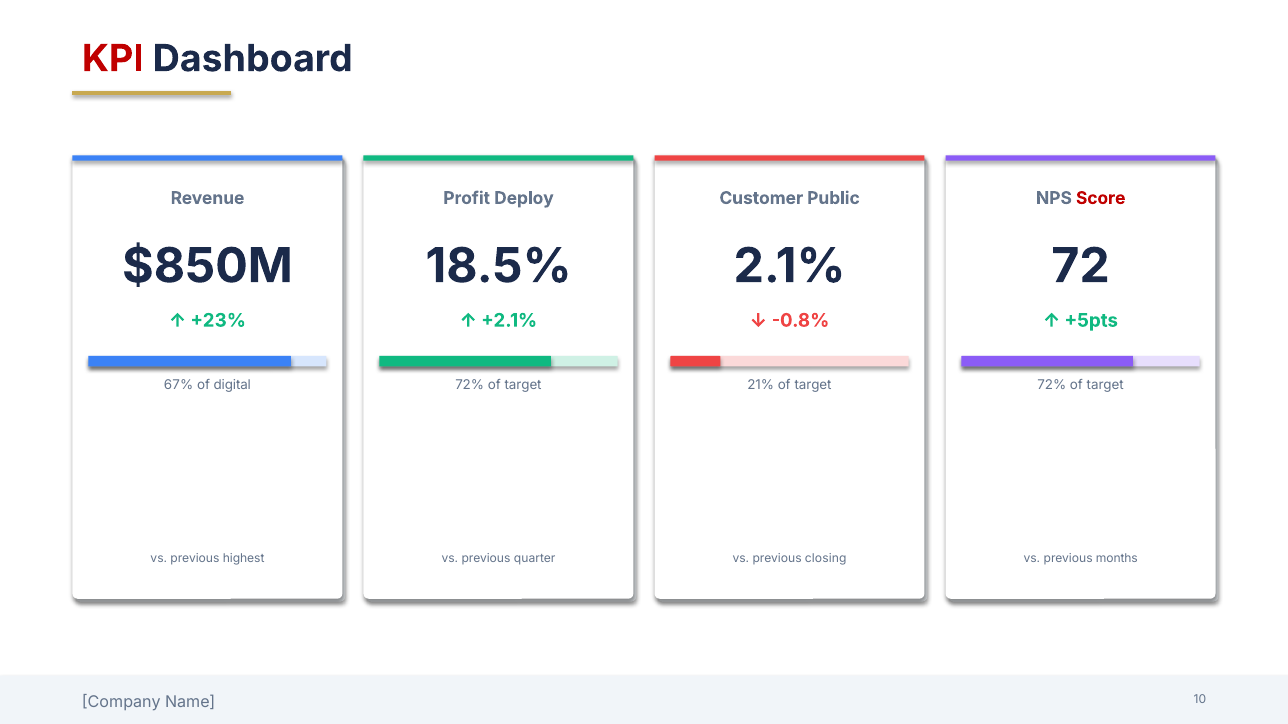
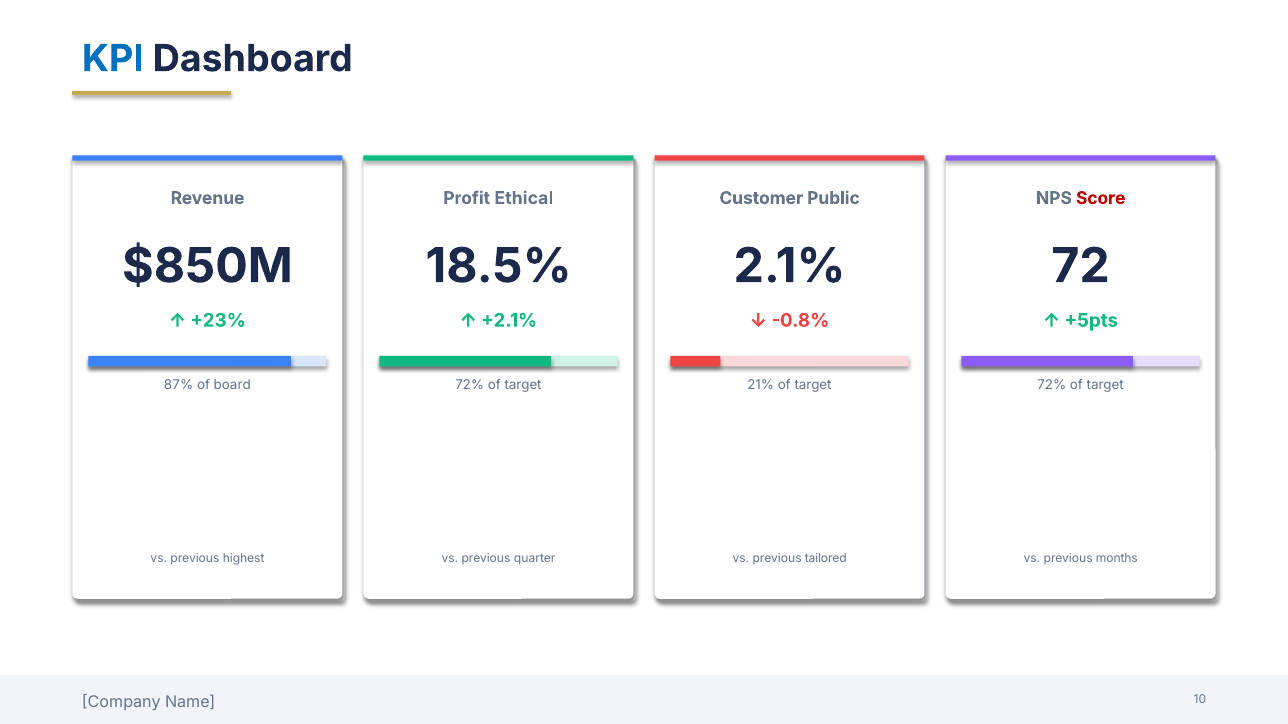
KPI colour: red -> blue (113, 59)
Deploy: Deploy -> Ethical (524, 198)
67%: 67% -> 87% (179, 386)
digital: digital -> board (232, 386)
closing: closing -> tailored (826, 559)
